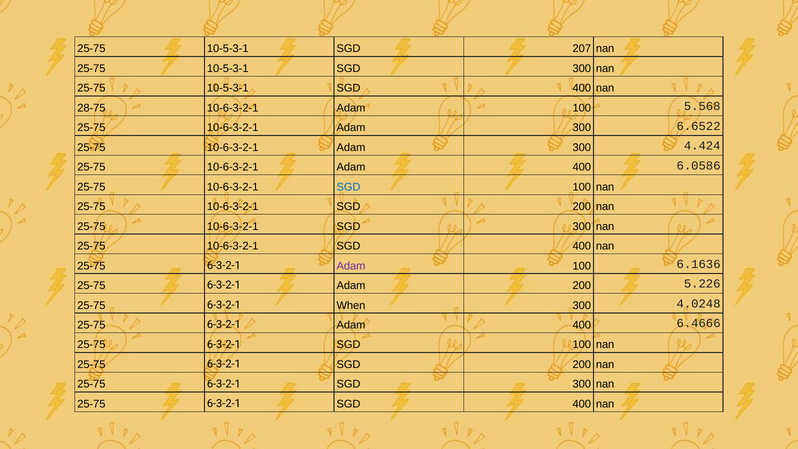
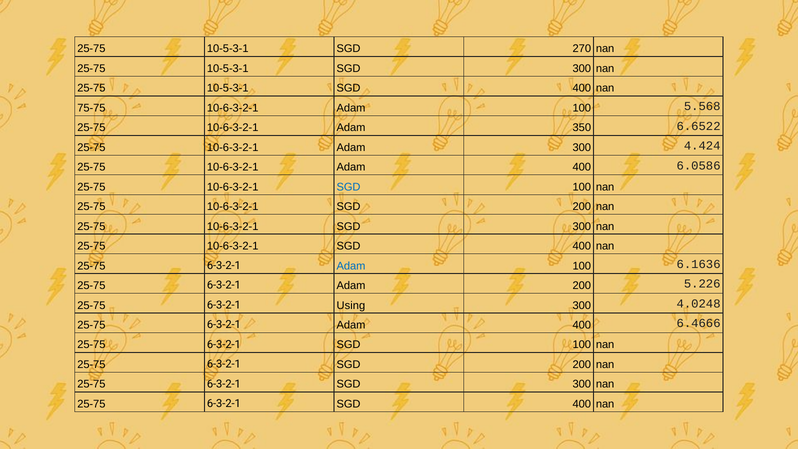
207: 207 -> 270 (582, 49)
28-75: 28-75 -> 75-75 (91, 108)
300: 300 -> 350 (582, 128)
Adam colour: purple -> blue (351, 266)
When: When -> Using (351, 305)
